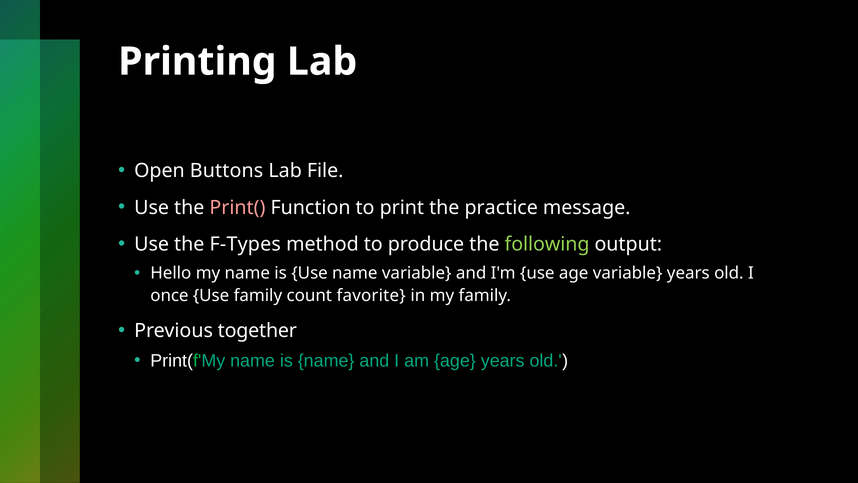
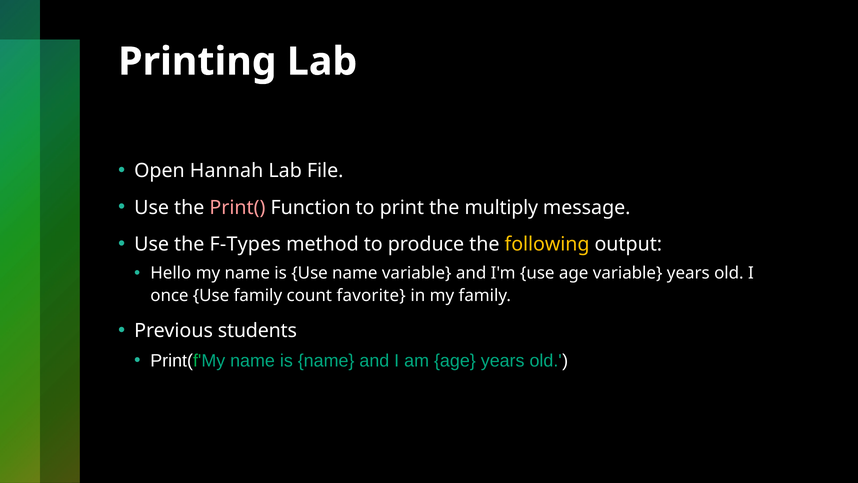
Buttons: Buttons -> Hannah (227, 171)
practice: practice -> multiply (501, 207)
following colour: light green -> yellow (547, 244)
together: together -> students (257, 331)
